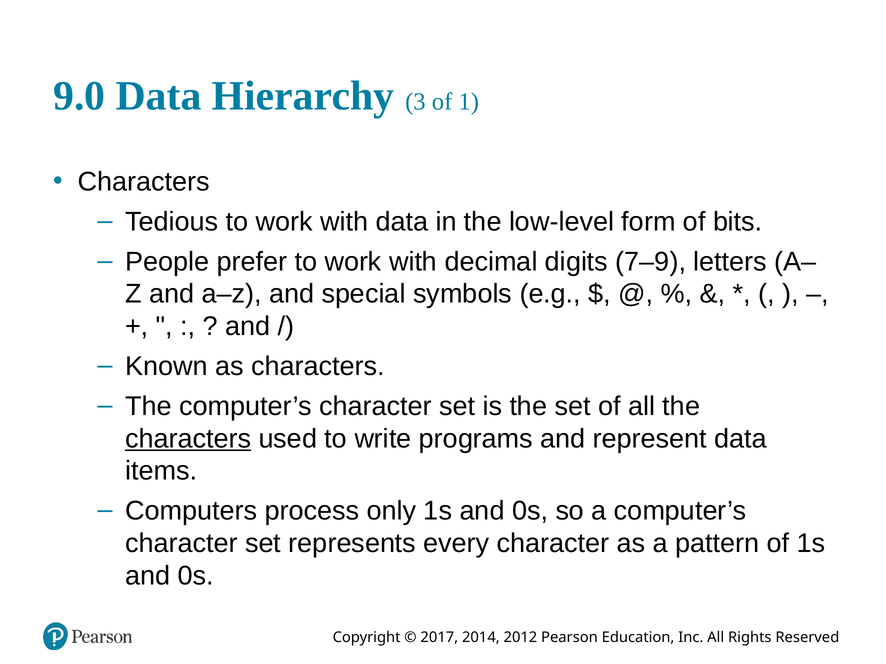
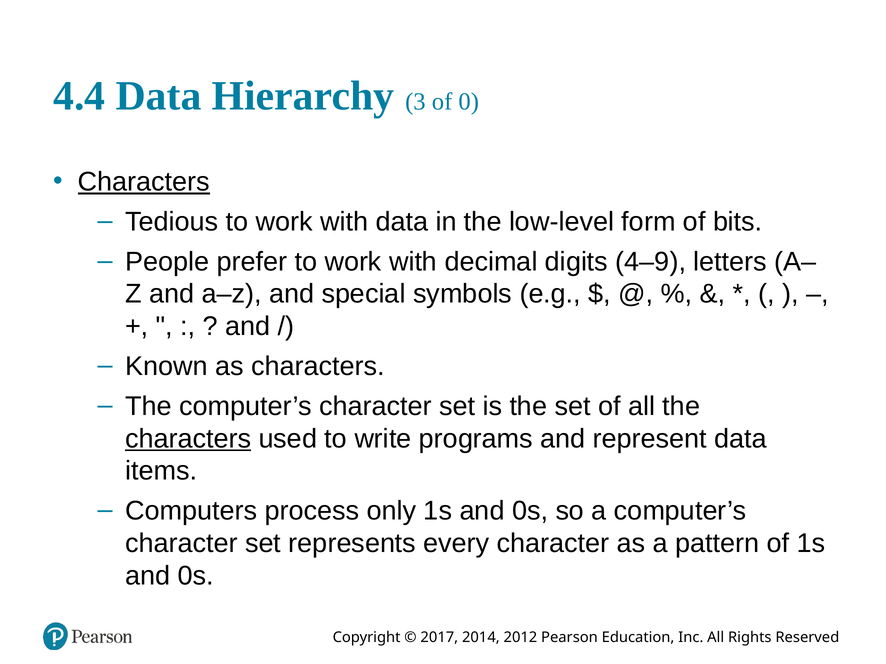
9.0: 9.0 -> 4.4 (79, 96)
1: 1 -> 0 (469, 102)
Characters underline: none -> present (144, 182)
7–9: 7–9 -> 4–9 (651, 262)
